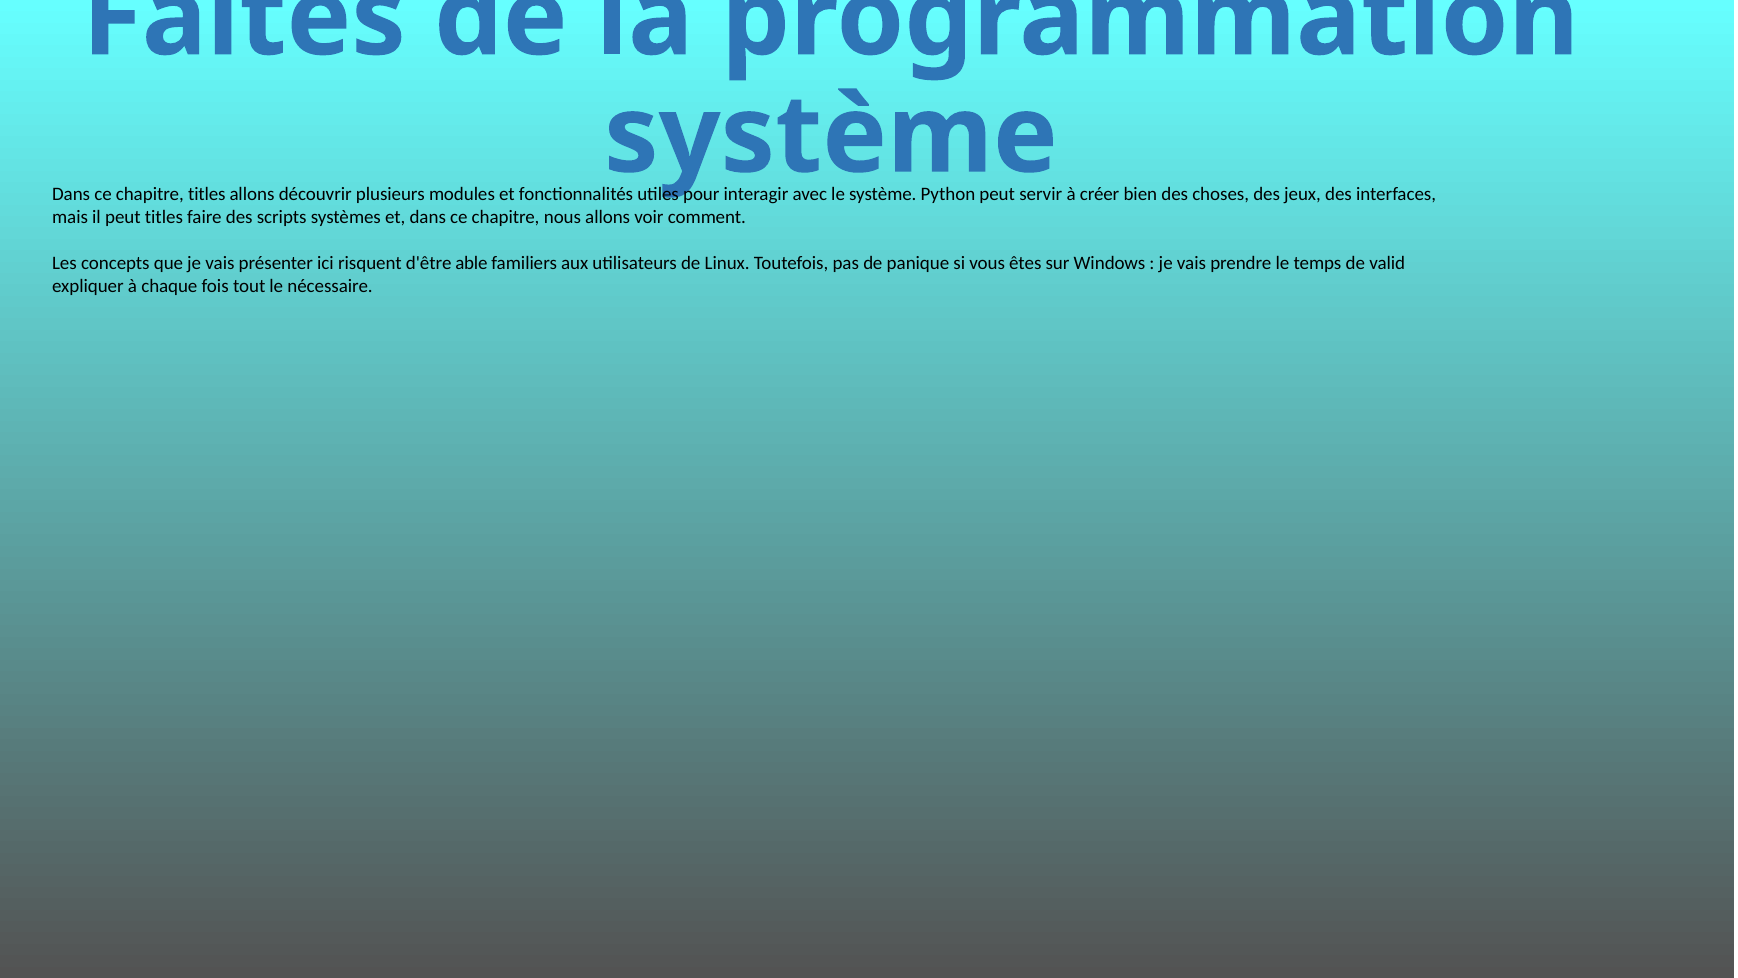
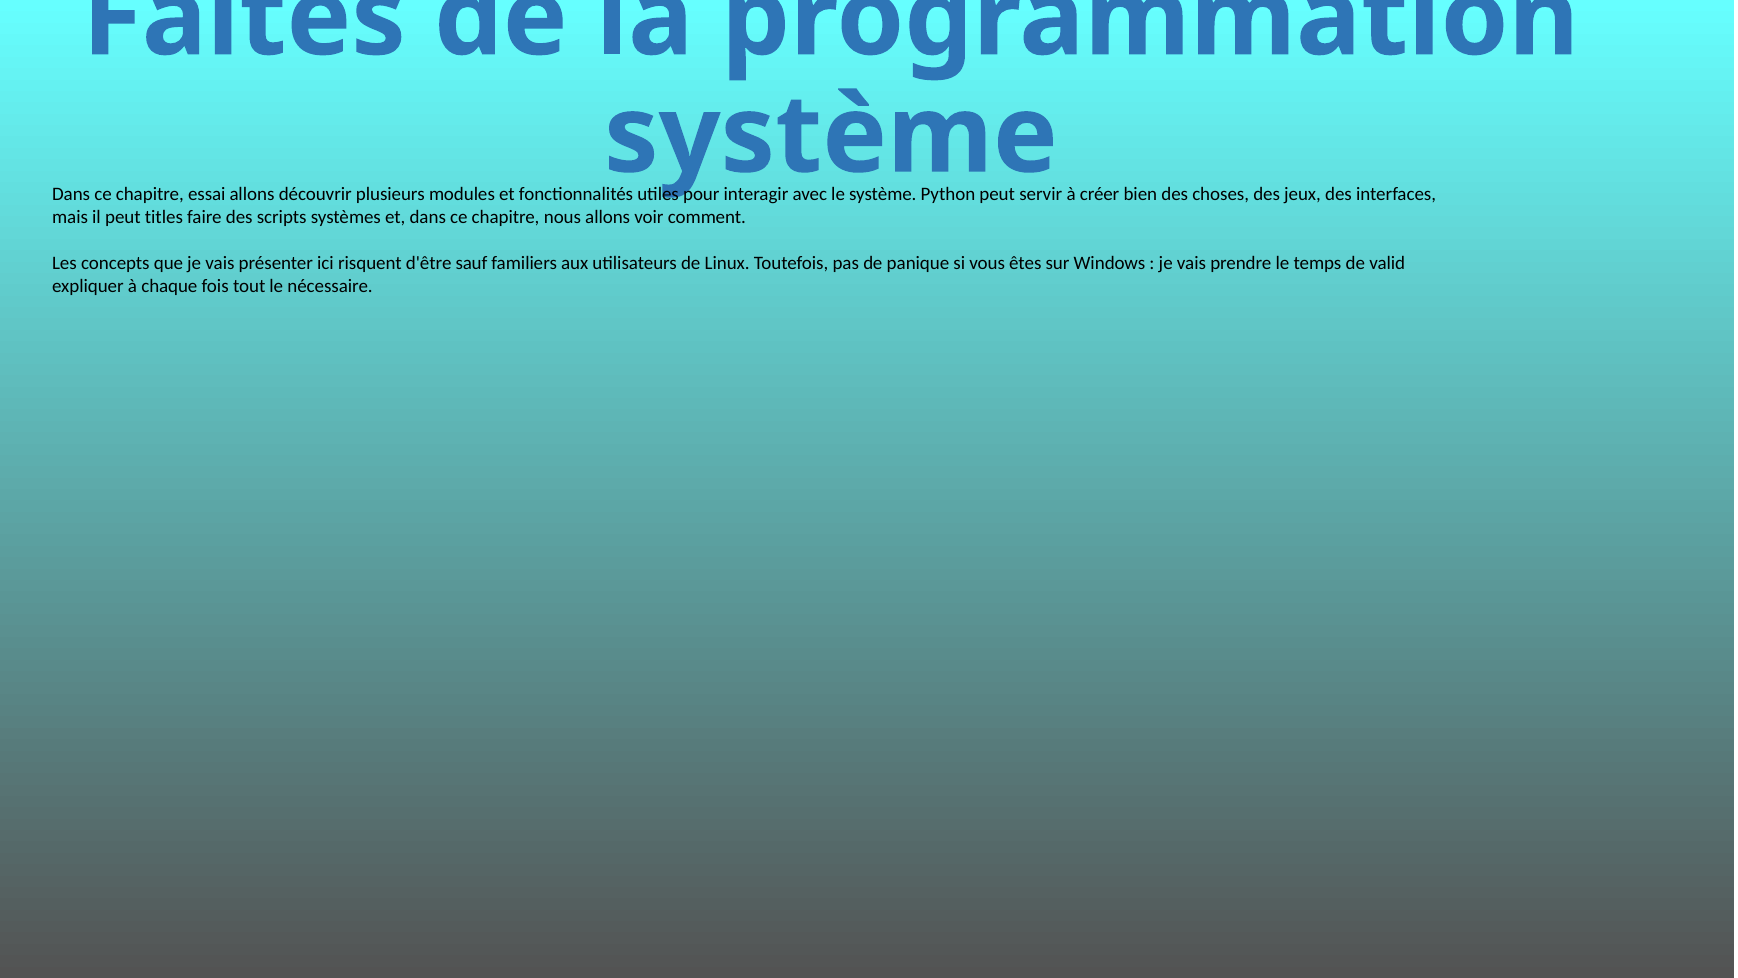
chapitre titles: titles -> essai (207, 195)
able: able -> sauf (471, 263)
